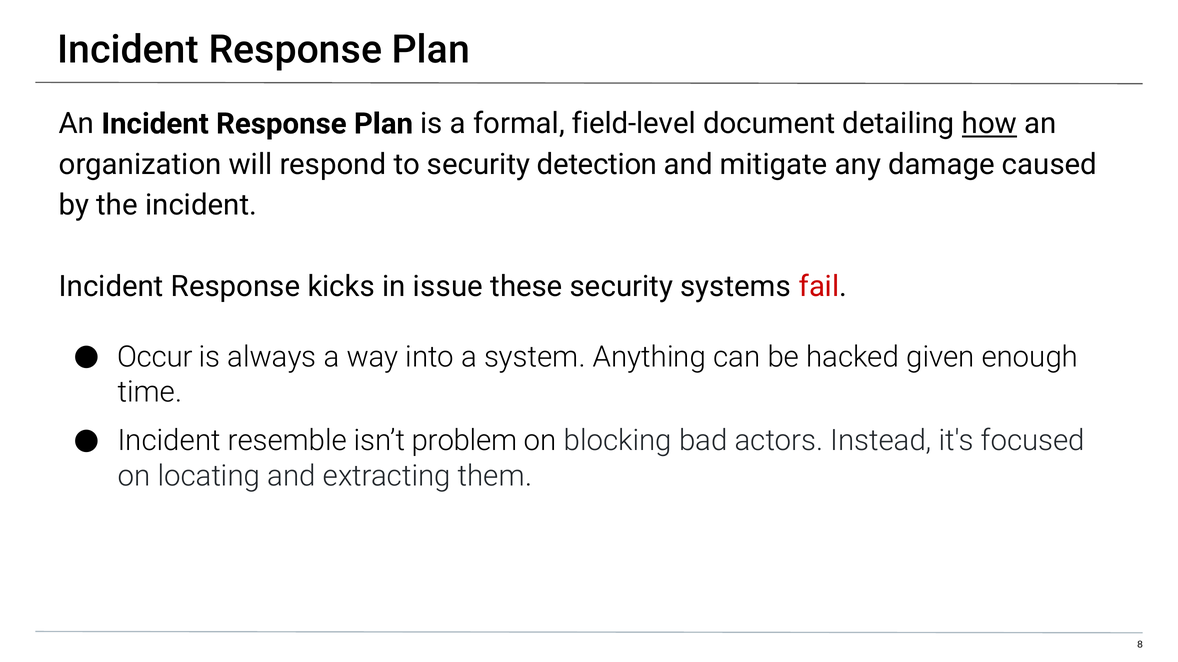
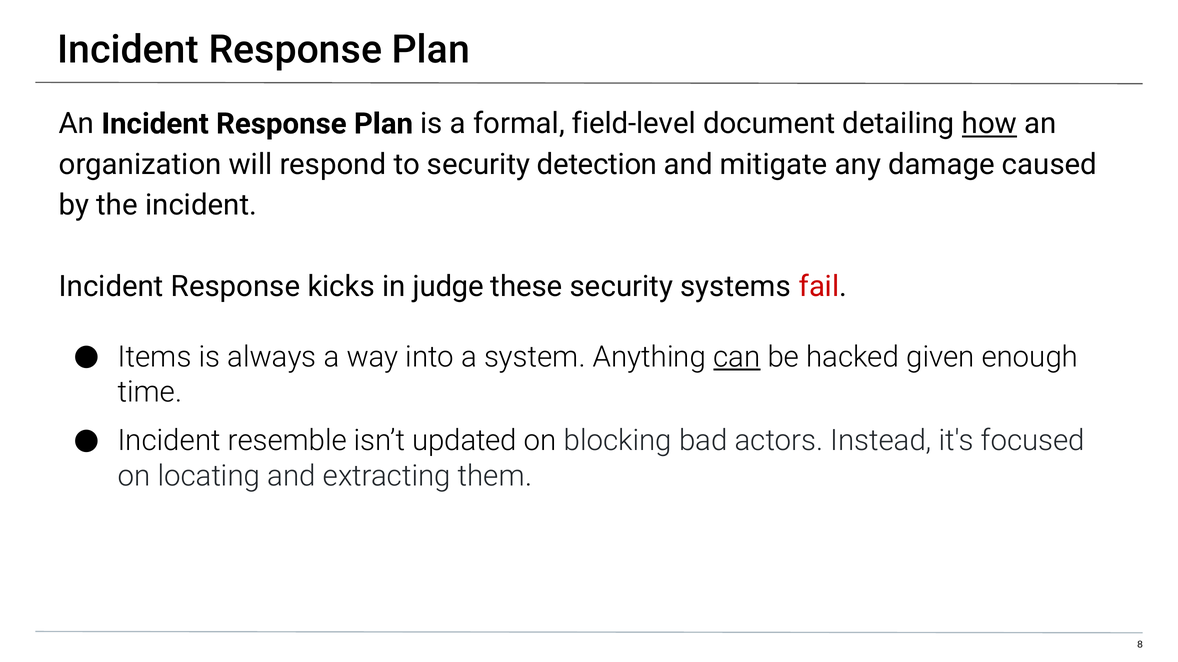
issue: issue -> judge (448, 287)
Occur: Occur -> Items (155, 357)
can underline: none -> present (737, 357)
problem: problem -> updated (465, 441)
